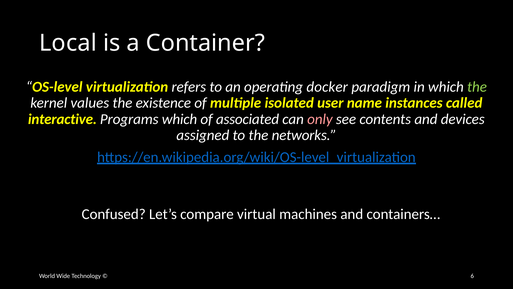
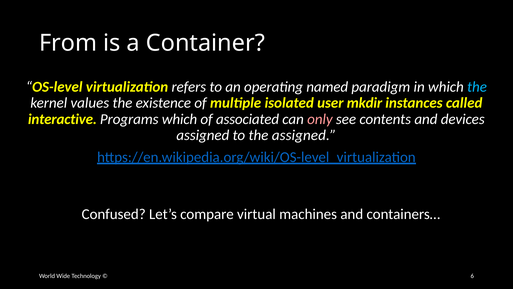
Local: Local -> From (68, 43)
docker: docker -> named (327, 87)
the colour: light green -> light blue (477, 87)
name: name -> mkdir (364, 103)
the networks: networks -> assigned (304, 135)
